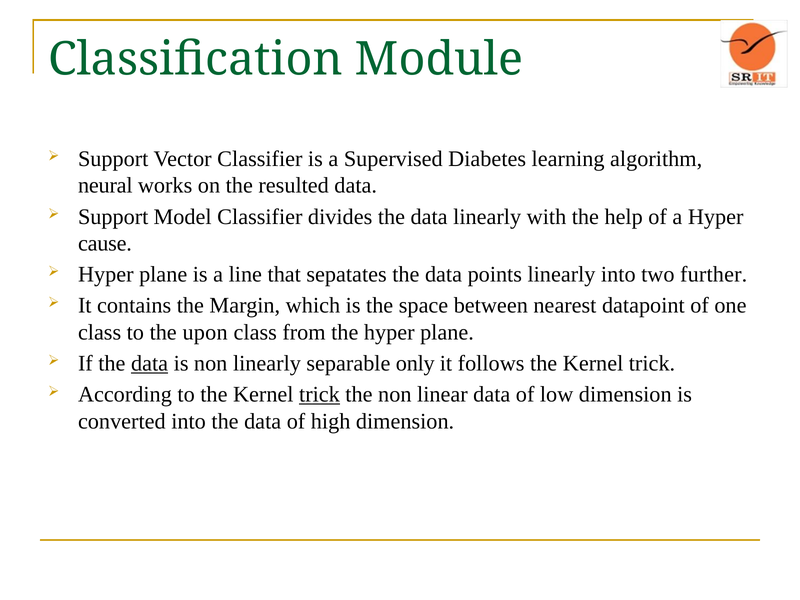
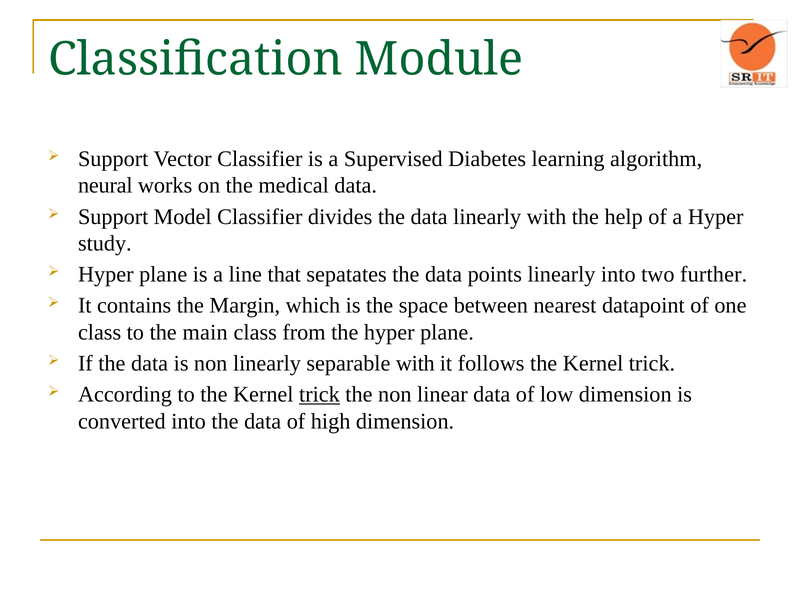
resulted: resulted -> medical (294, 186)
cause: cause -> study (105, 243)
upon: upon -> main (205, 332)
data underline: present -> none (150, 363)
separable only: only -> with (415, 363)
